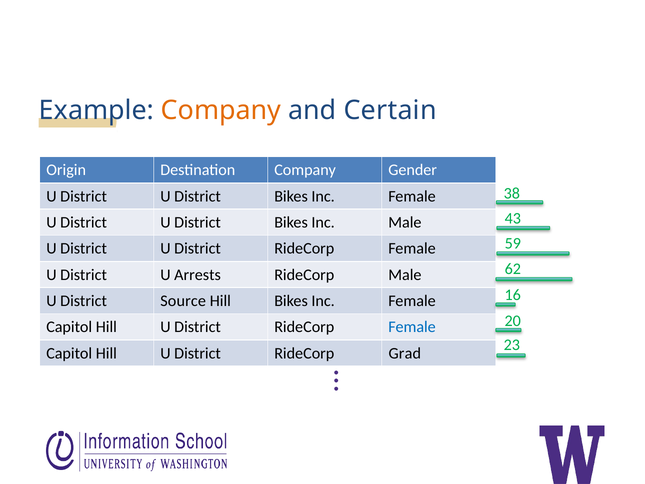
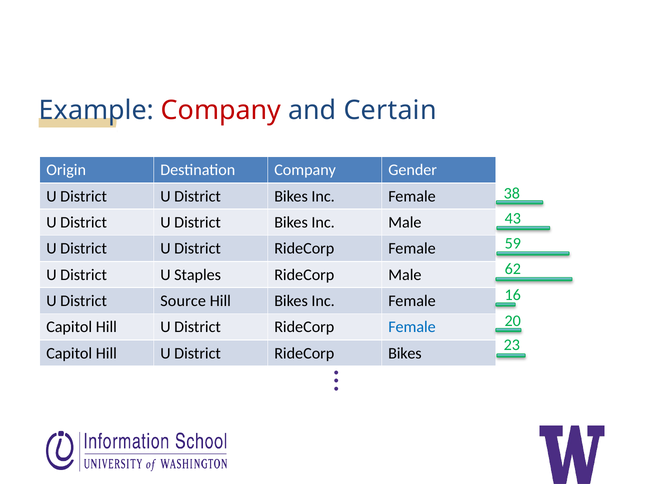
Company colour: orange -> red (221, 110)
Arrests: Arrests -> Staples (198, 275)
RideCorp Grad: Grad -> Bikes (405, 353)
